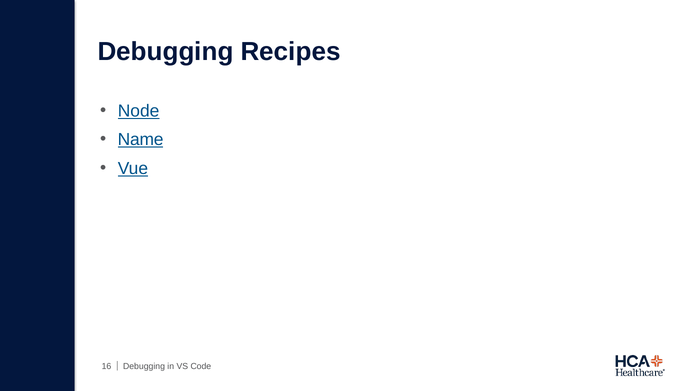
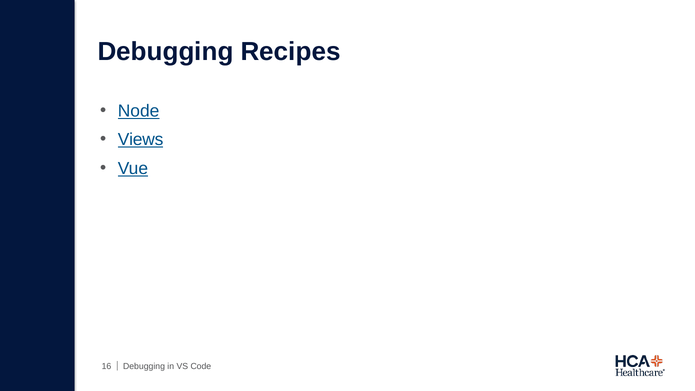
Name: Name -> Views (141, 140)
